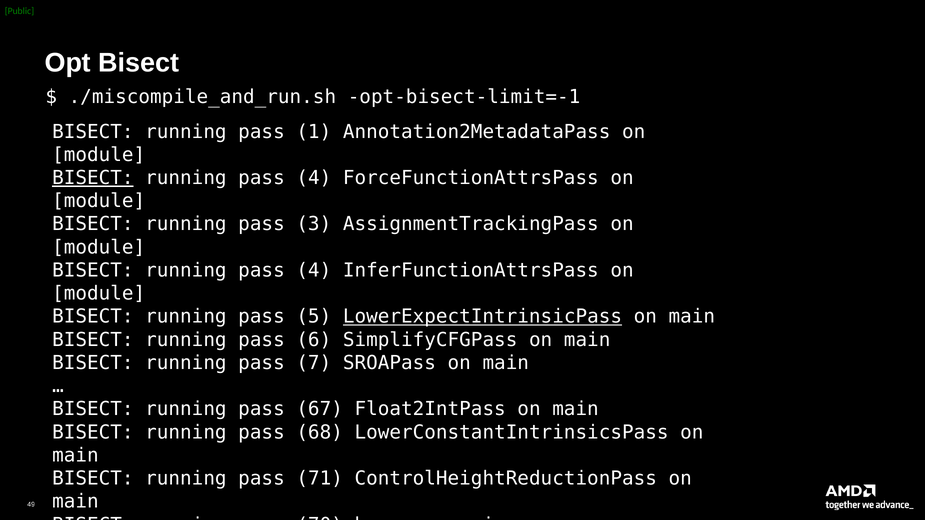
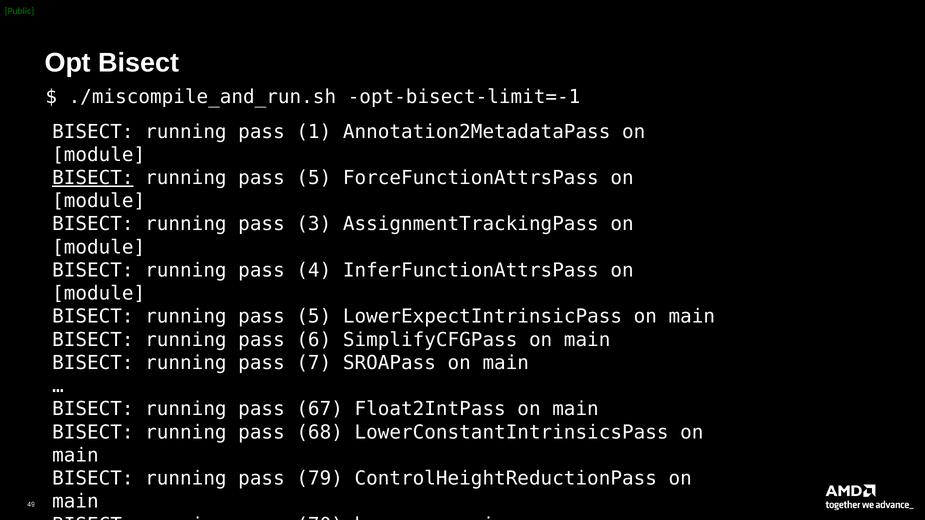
4: 4 -> 5 (314, 178)
LowerExpectIntrinsicPass underline: present -> none (482, 317)
71: 71 -> 79 (320, 479)
